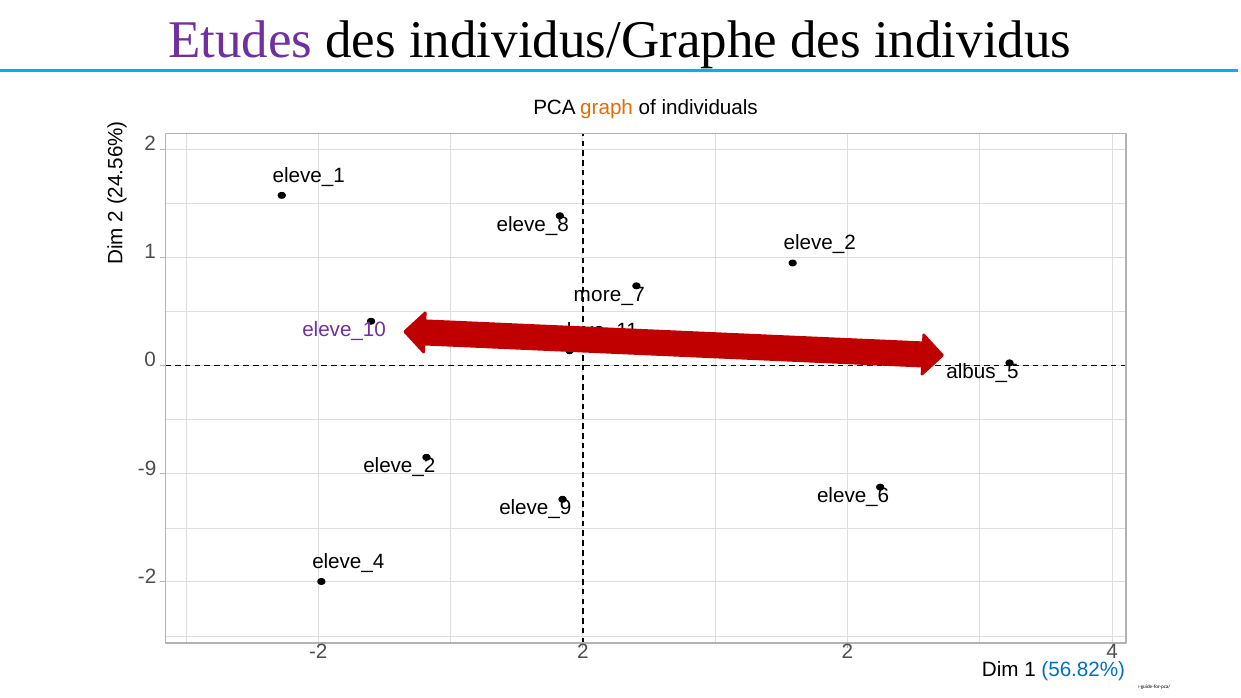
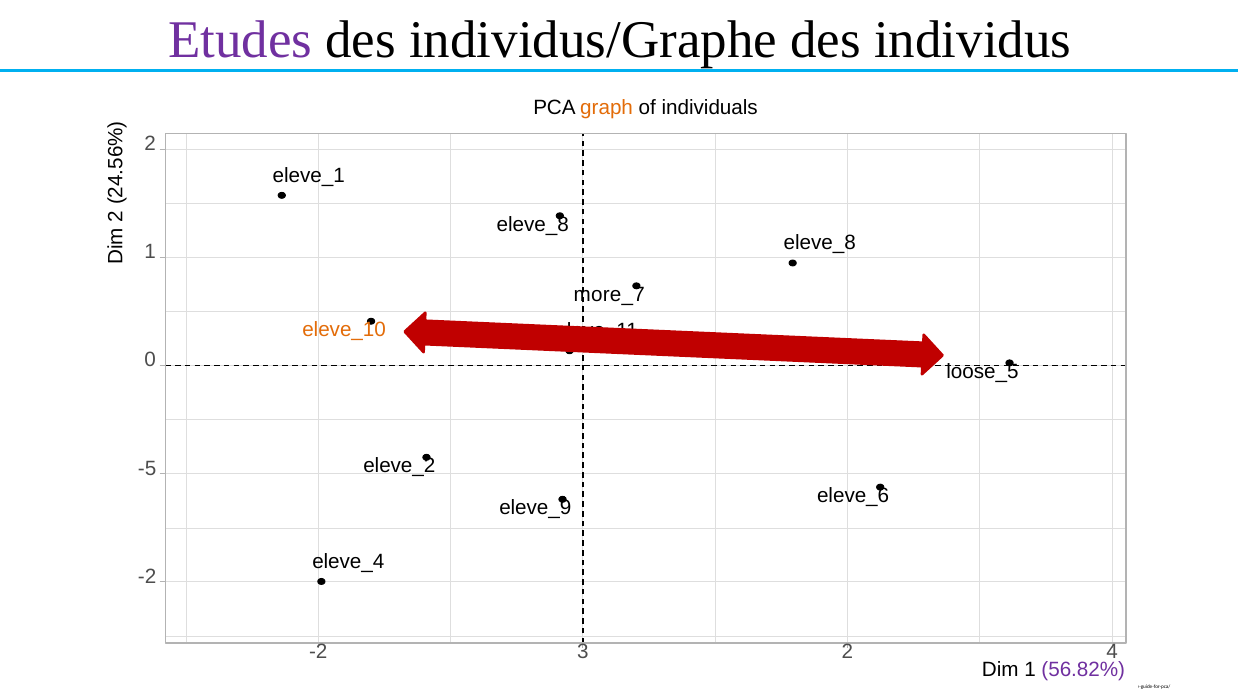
eleve_2: eleve_2 -> eleve_8 (820, 243)
eleve_10 colour: purple -> orange (344, 330)
albus_5: albus_5 -> loose_5 (982, 372)
-9: -9 -> -5 (147, 468)
-2 2: 2 -> 3 (583, 651)
56.82% colour: blue -> purple (1083, 670)
